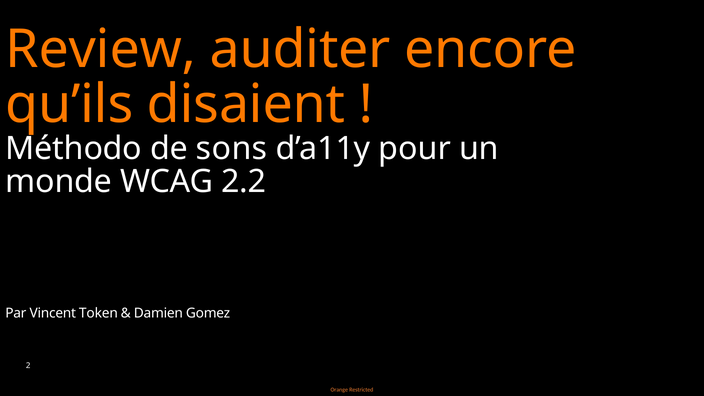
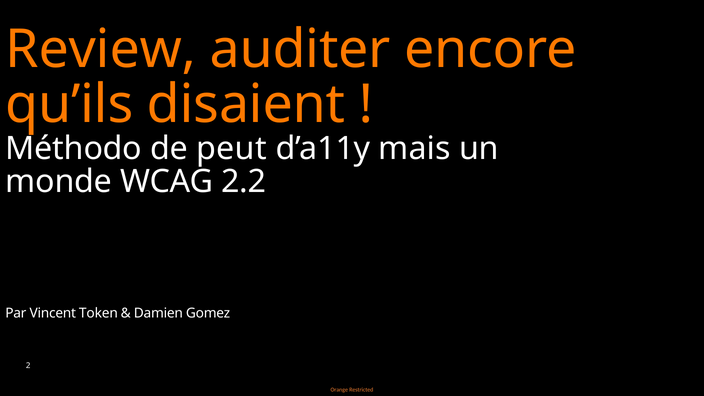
sons: sons -> peut (232, 149)
pour: pour -> mais (415, 149)
